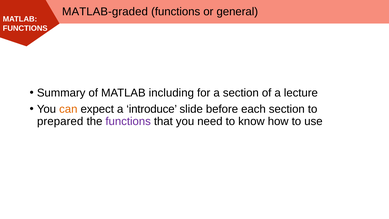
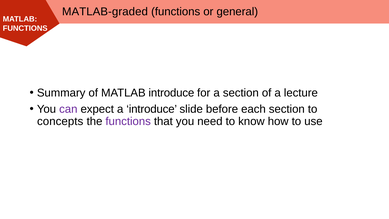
MATLAB including: including -> introduce (171, 93)
can colour: orange -> purple (68, 109)
prepared: prepared -> concepts (60, 121)
